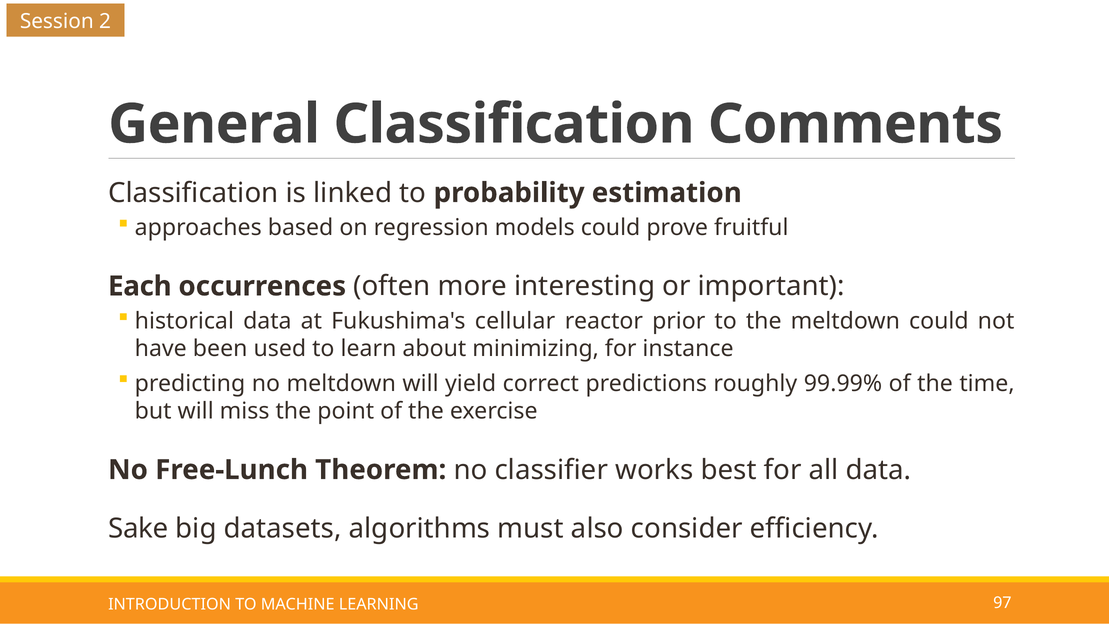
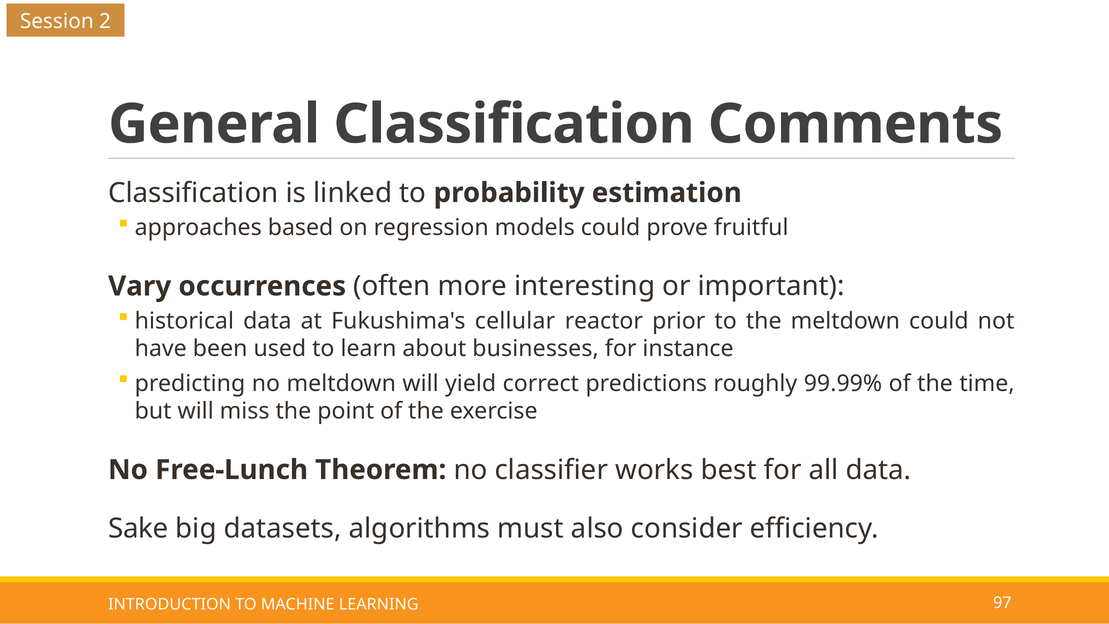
Each: Each -> Vary (140, 286)
minimizing: minimizing -> businesses (536, 349)
